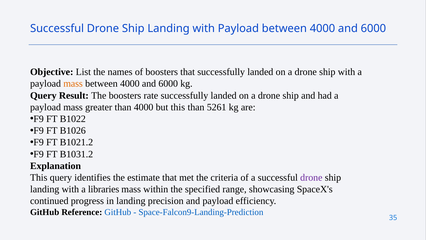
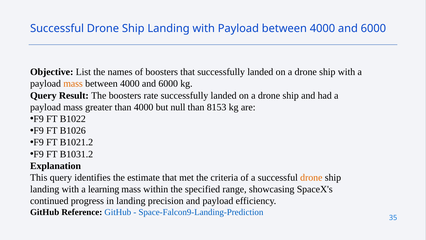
but this: this -> null (178, 107)
5261: 5261 -> 8153 (217, 107)
drone colour: purple -> orange (311, 177)
libraries: libraries -> learning (104, 189)
